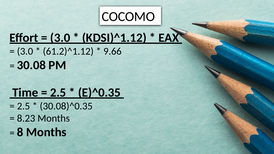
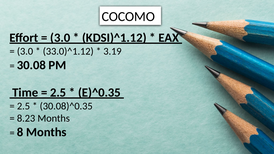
61.2)^1.12: 61.2)^1.12 -> 33.0)^1.12 (68, 51)
9.66: 9.66 -> 3.19 (112, 51)
